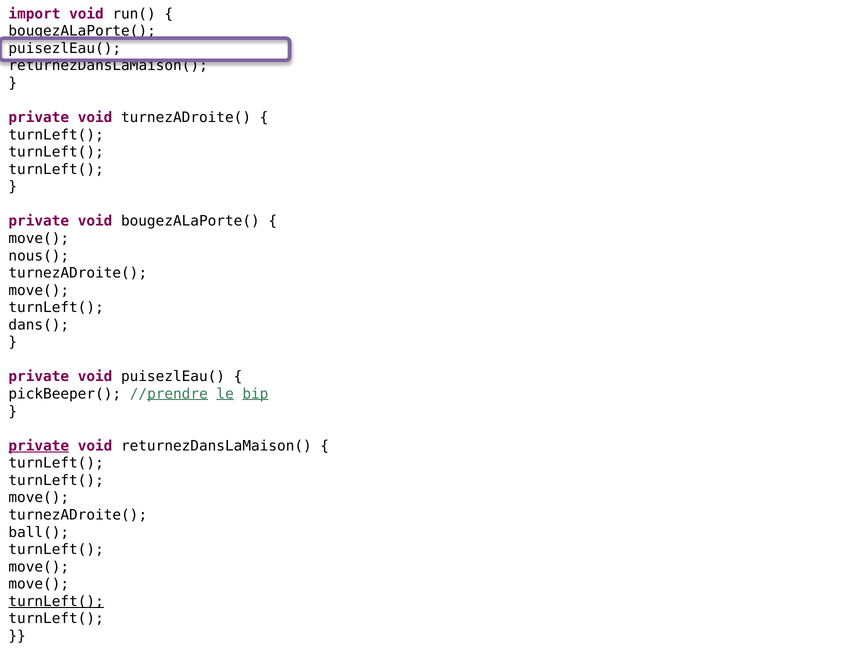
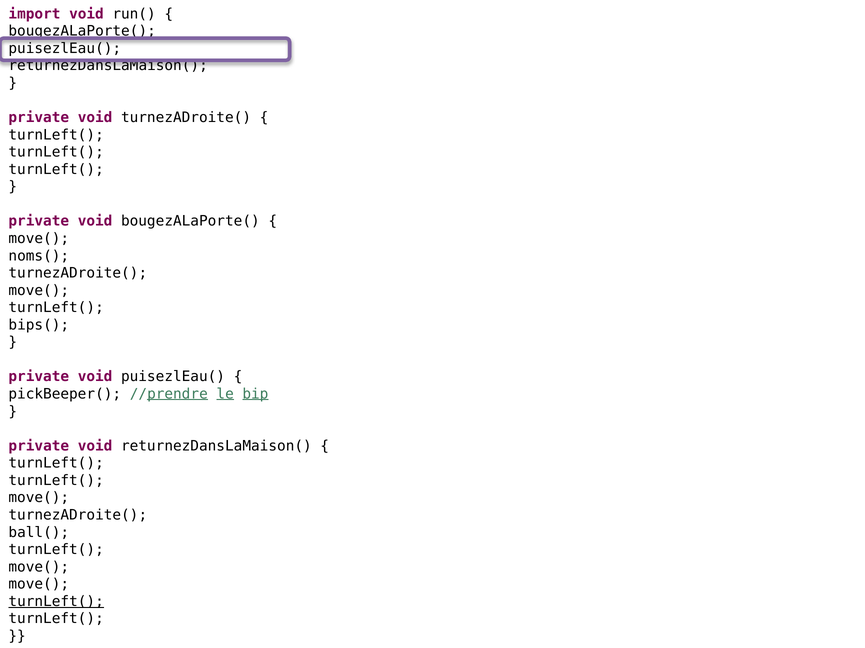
nous(: nous( -> noms( (39, 256)
dans(: dans( -> bips( (39, 325)
private underline: present -> none (39, 446)
